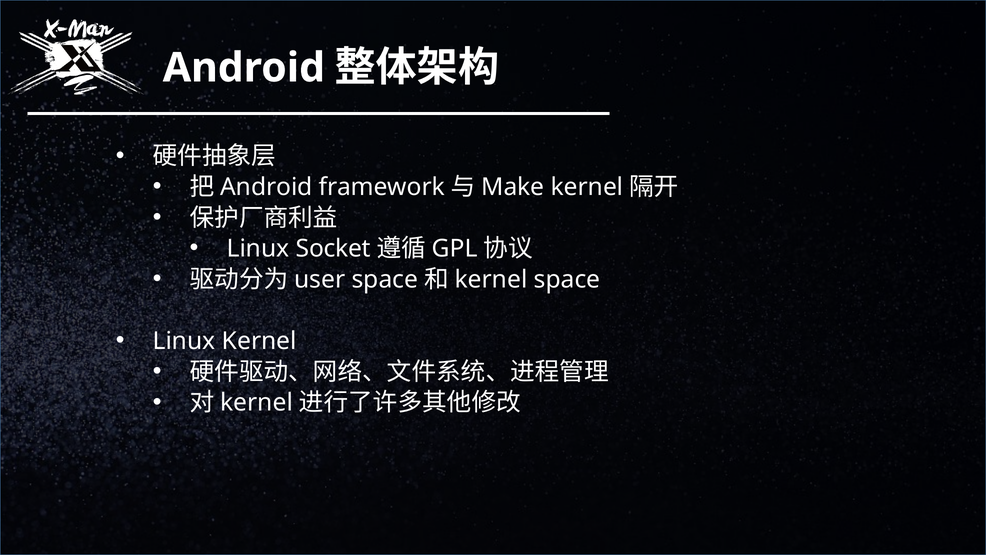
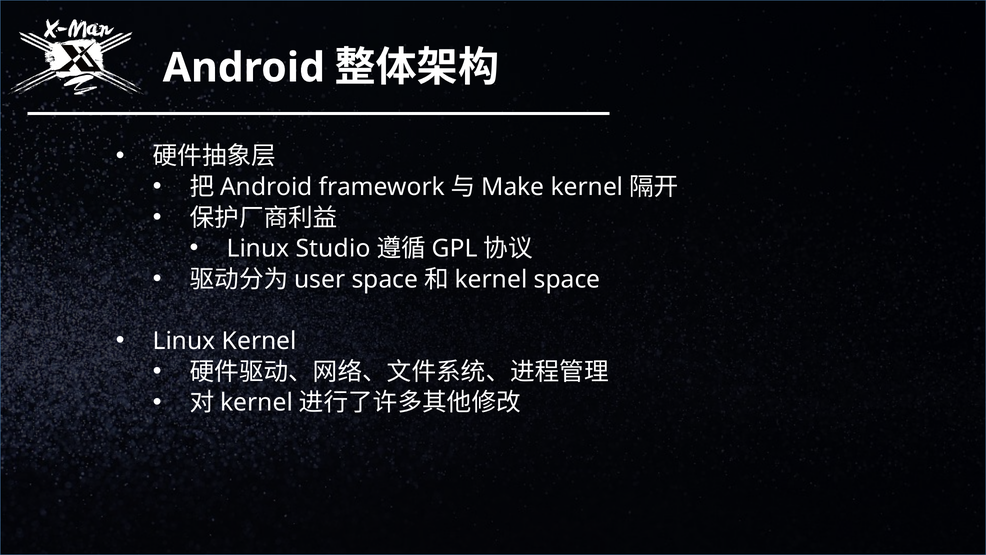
Socket: Socket -> Studio (333, 249)
